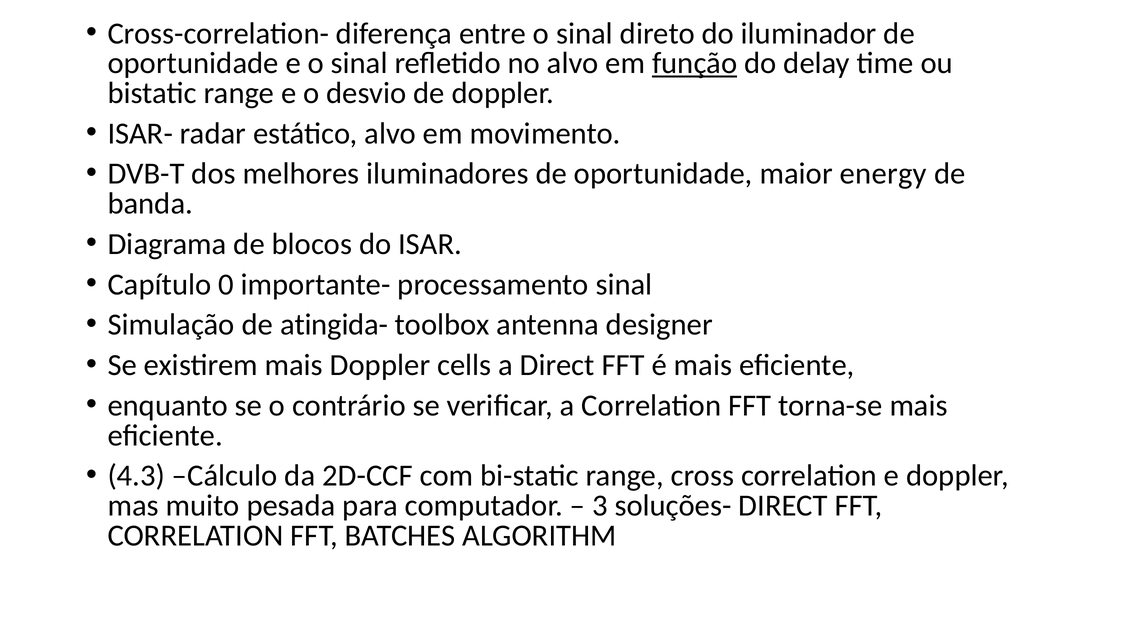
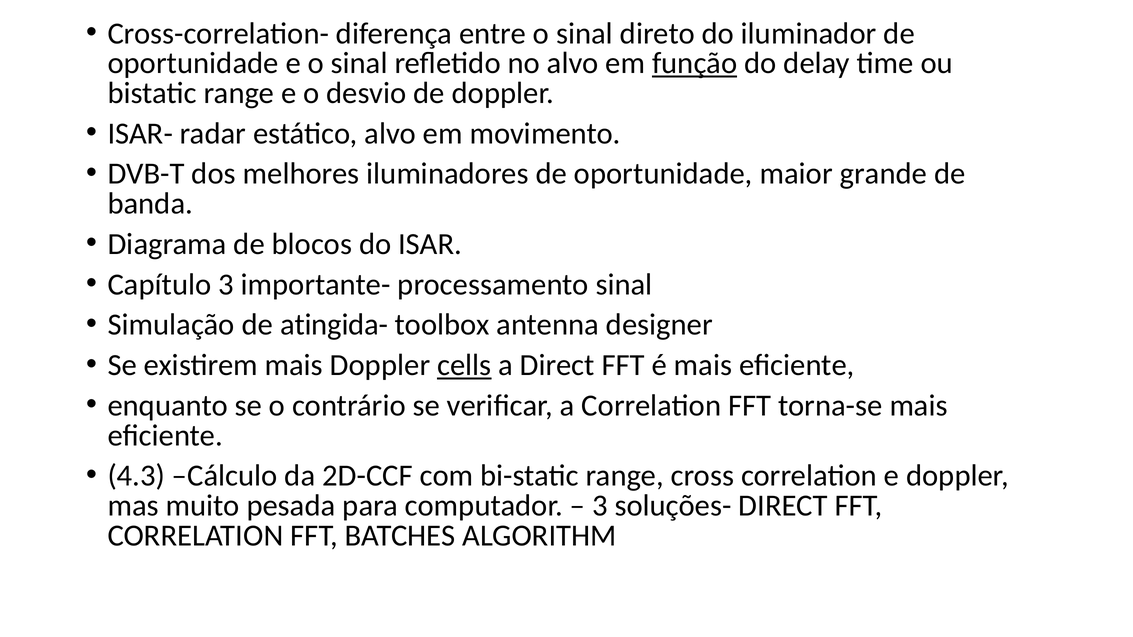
energy: energy -> grande (883, 174)
Capítulo 0: 0 -> 3 (226, 285)
cells underline: none -> present (464, 365)
